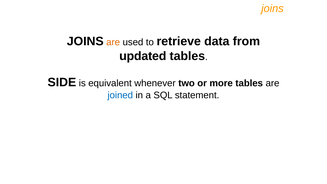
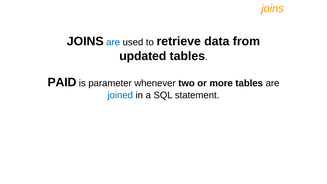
are colour: orange -> blue (113, 42)
SIDE: SIDE -> PAID (62, 82)
equivalent: equivalent -> parameter (110, 83)
